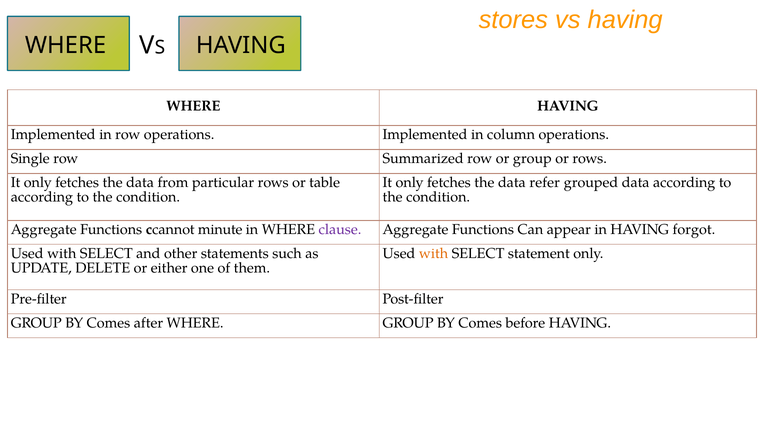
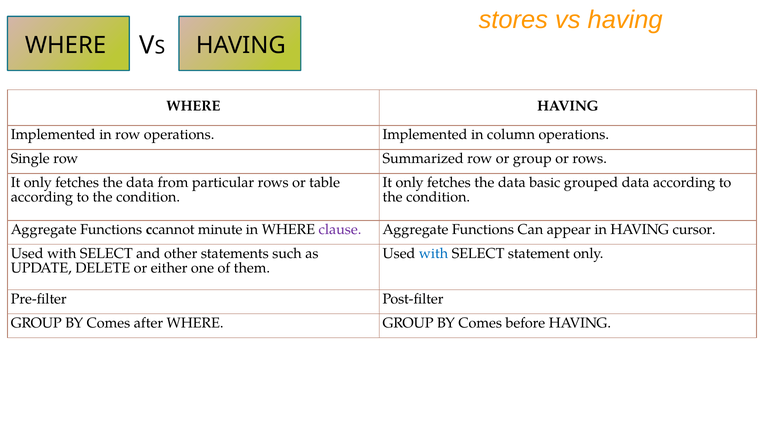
refer: refer -> basic (545, 182)
forgot: forgot -> cursor (694, 229)
with colour: orange -> blue (434, 253)
